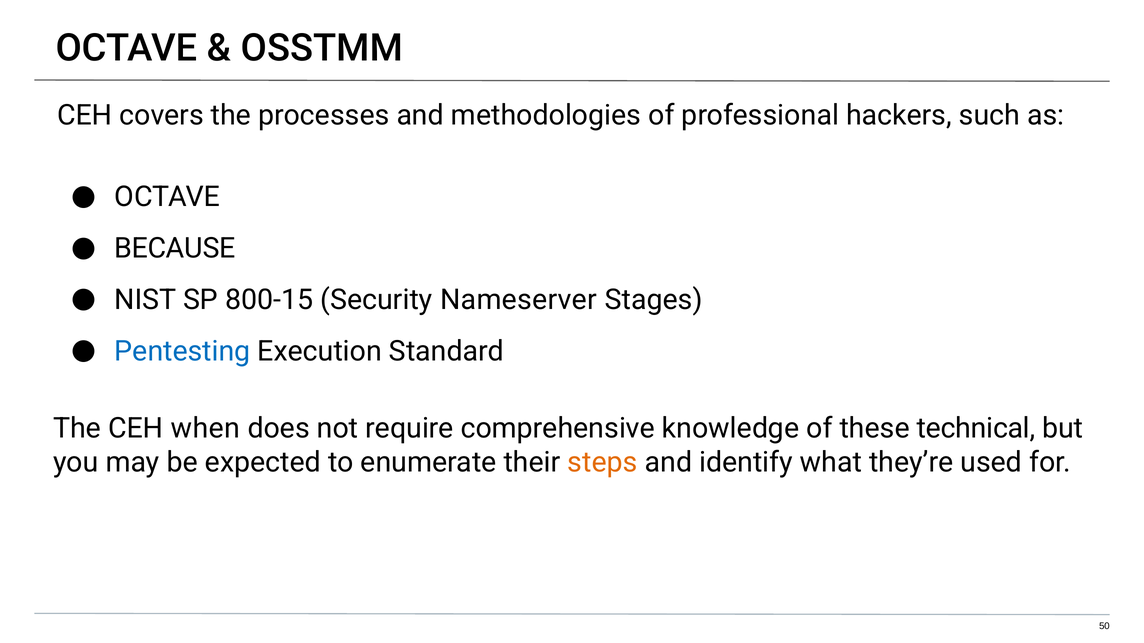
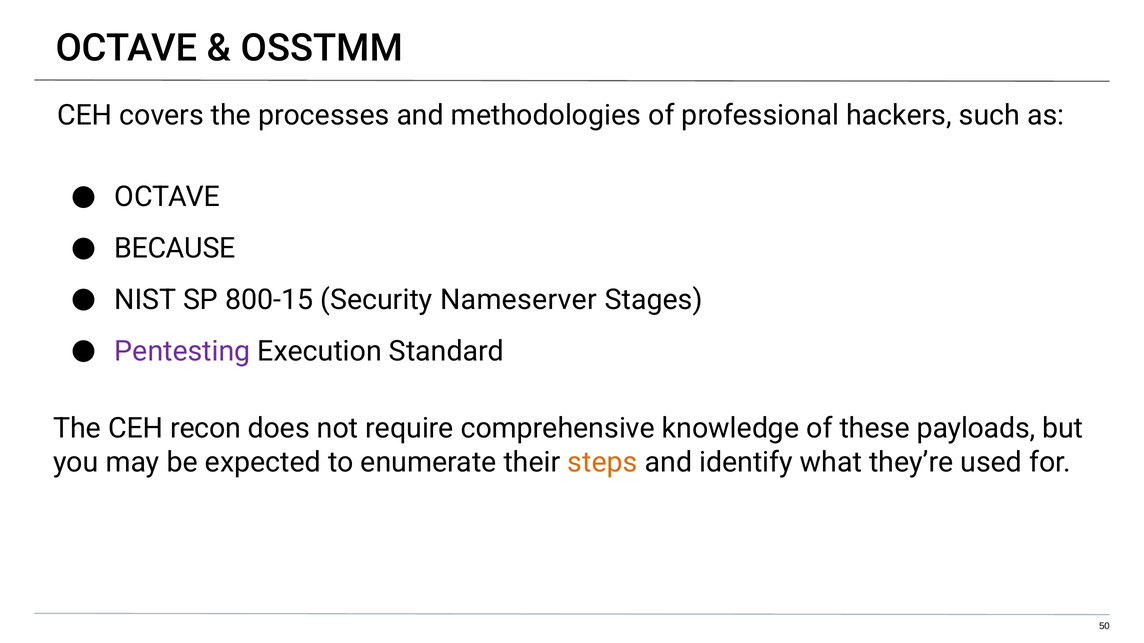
Pentesting colour: blue -> purple (182, 351)
when: when -> recon (206, 428)
technical: technical -> payloads (976, 428)
